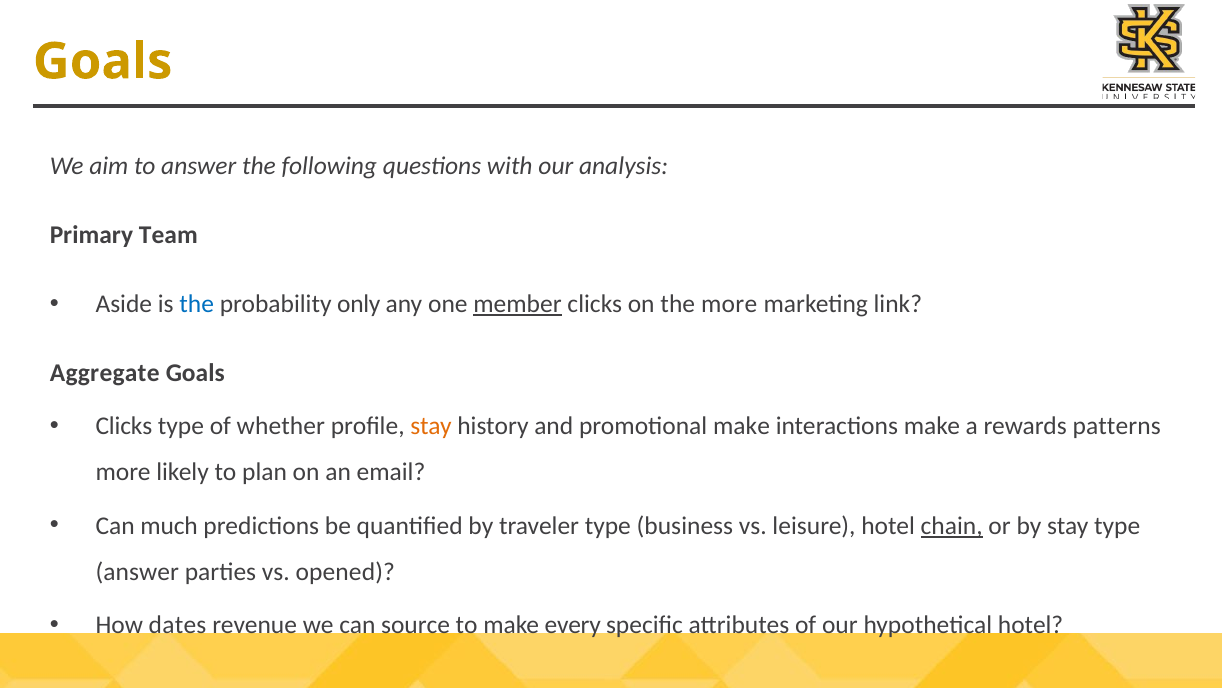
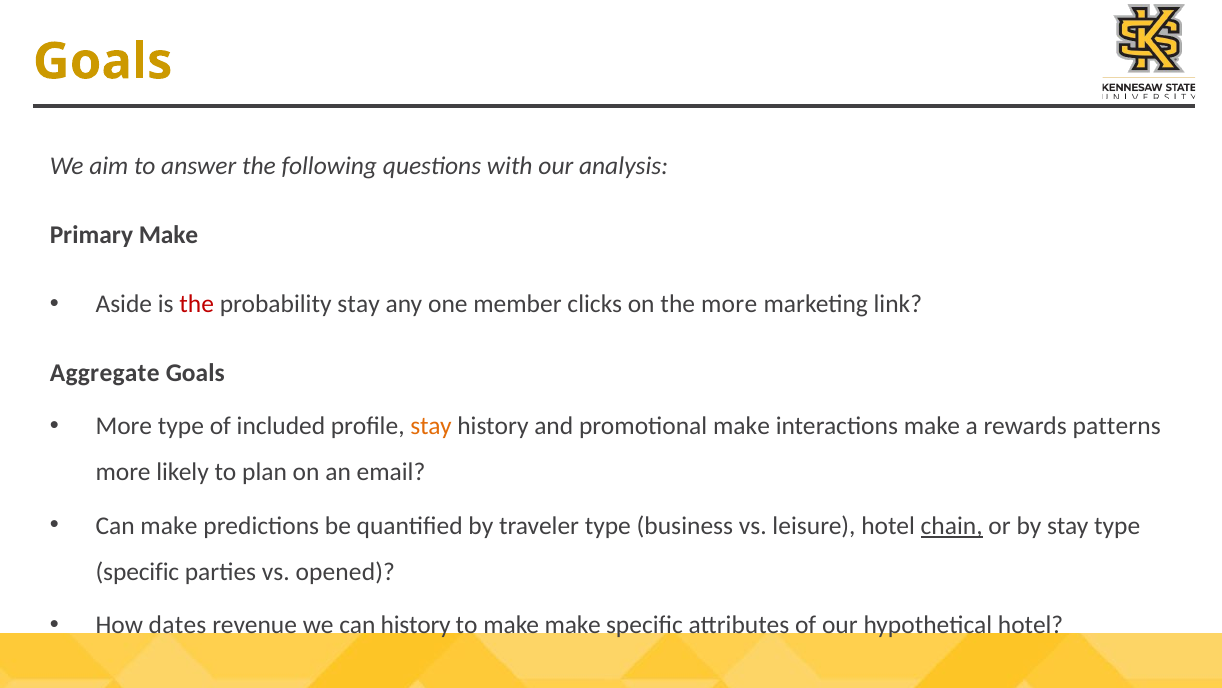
Primary Team: Team -> Make (168, 235)
the colour: blue -> red (197, 304)
probability only: only -> stay (359, 304)
member underline: present -> none (518, 304)
Clicks: Clicks -> More (124, 426)
whether: whether -> included (281, 426)
Can much: much -> make (169, 525)
answer: answer -> specific (137, 571)
can source: source -> history (416, 625)
make every: every -> make (573, 625)
